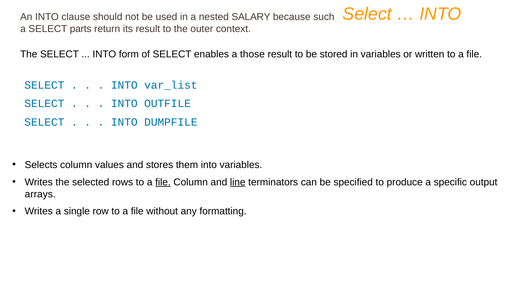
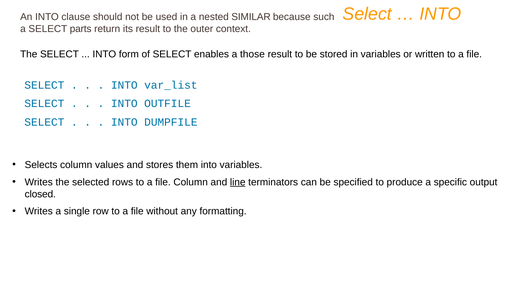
SALARY: SALARY -> SIMILAR (251, 17)
file underline: present -> none (163, 182)
arrays: arrays -> closed (40, 194)
